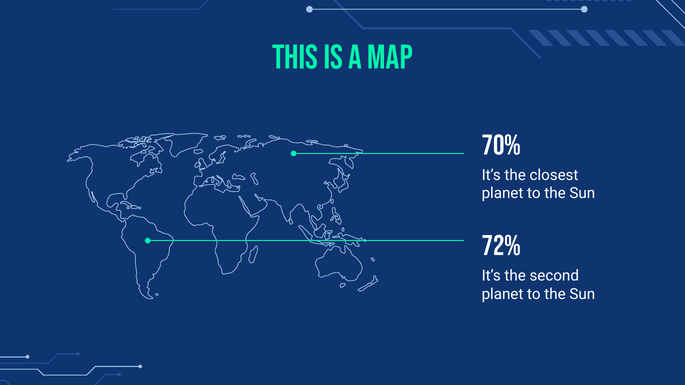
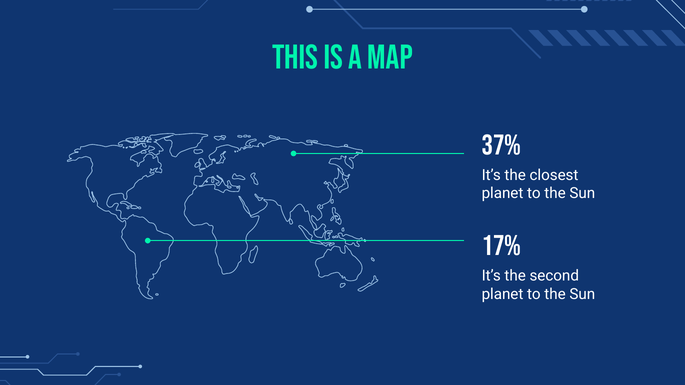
70%: 70% -> 37% (501, 145)
72%: 72% -> 17% (501, 246)
